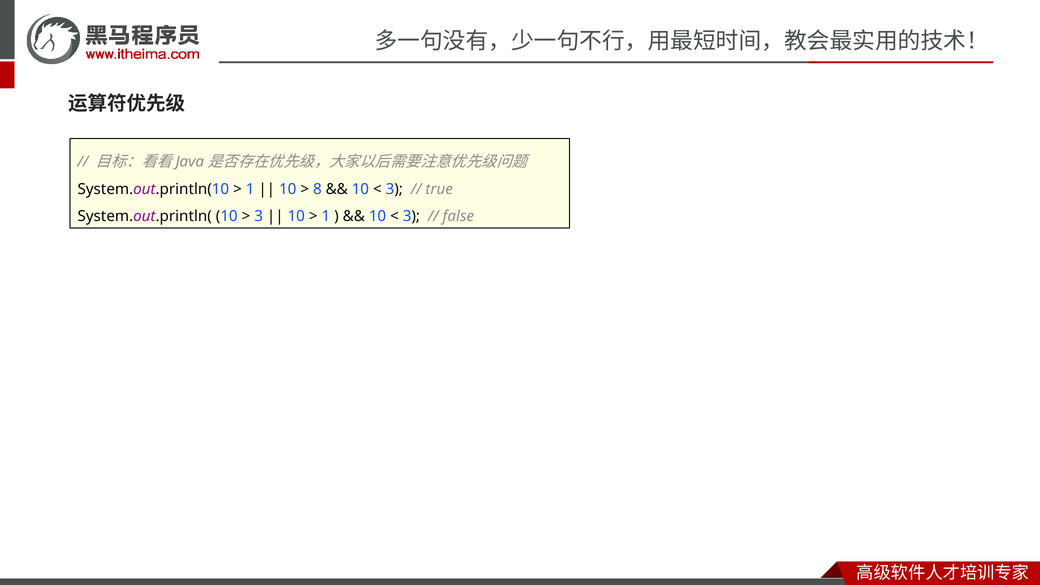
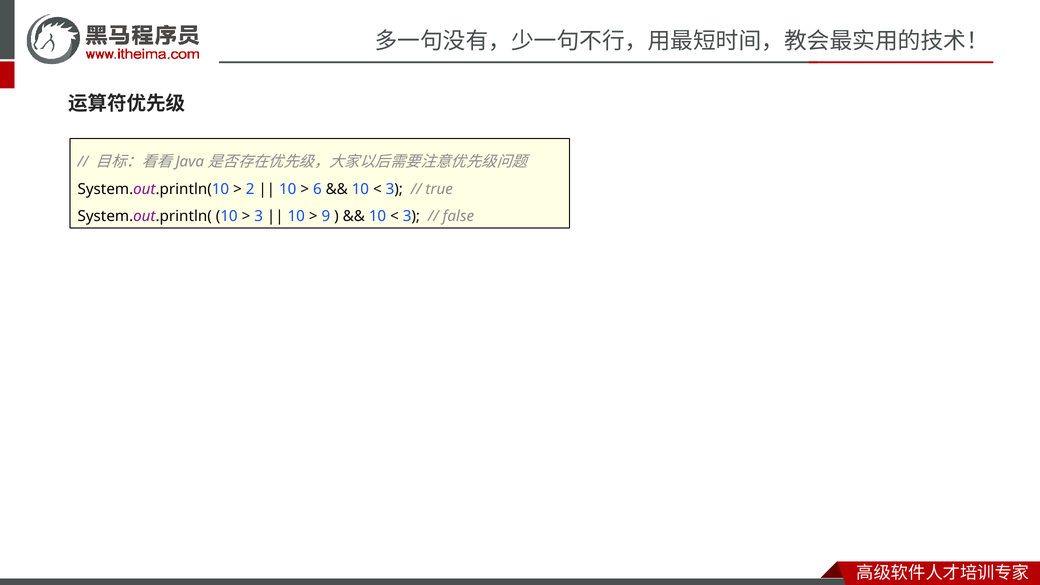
1: 1 -> 2 (250, 189)
8: 8 -> 6 (317, 189)
1: 1 -> 9 (326, 216)
